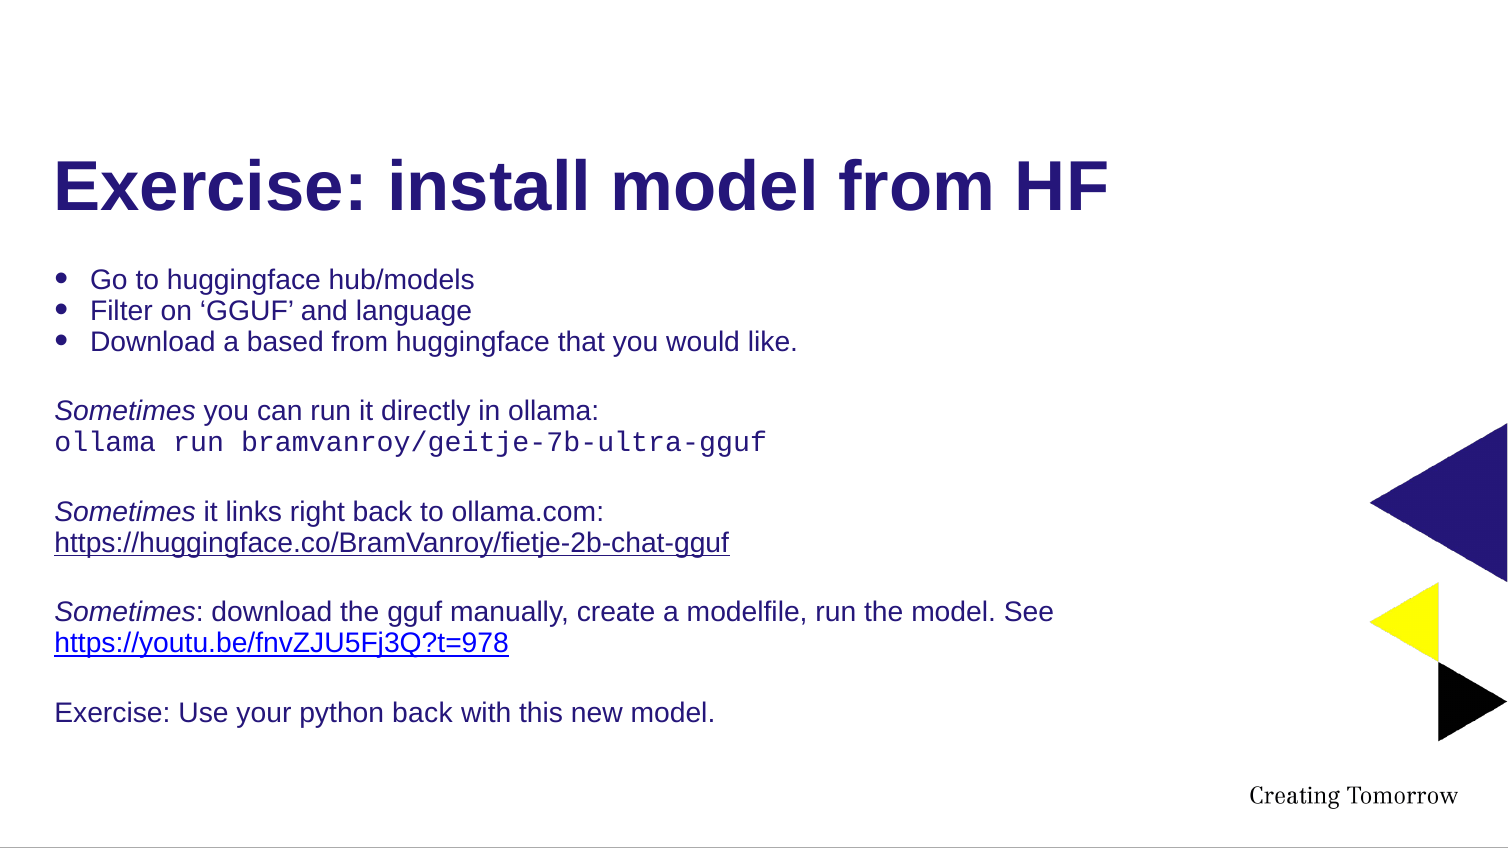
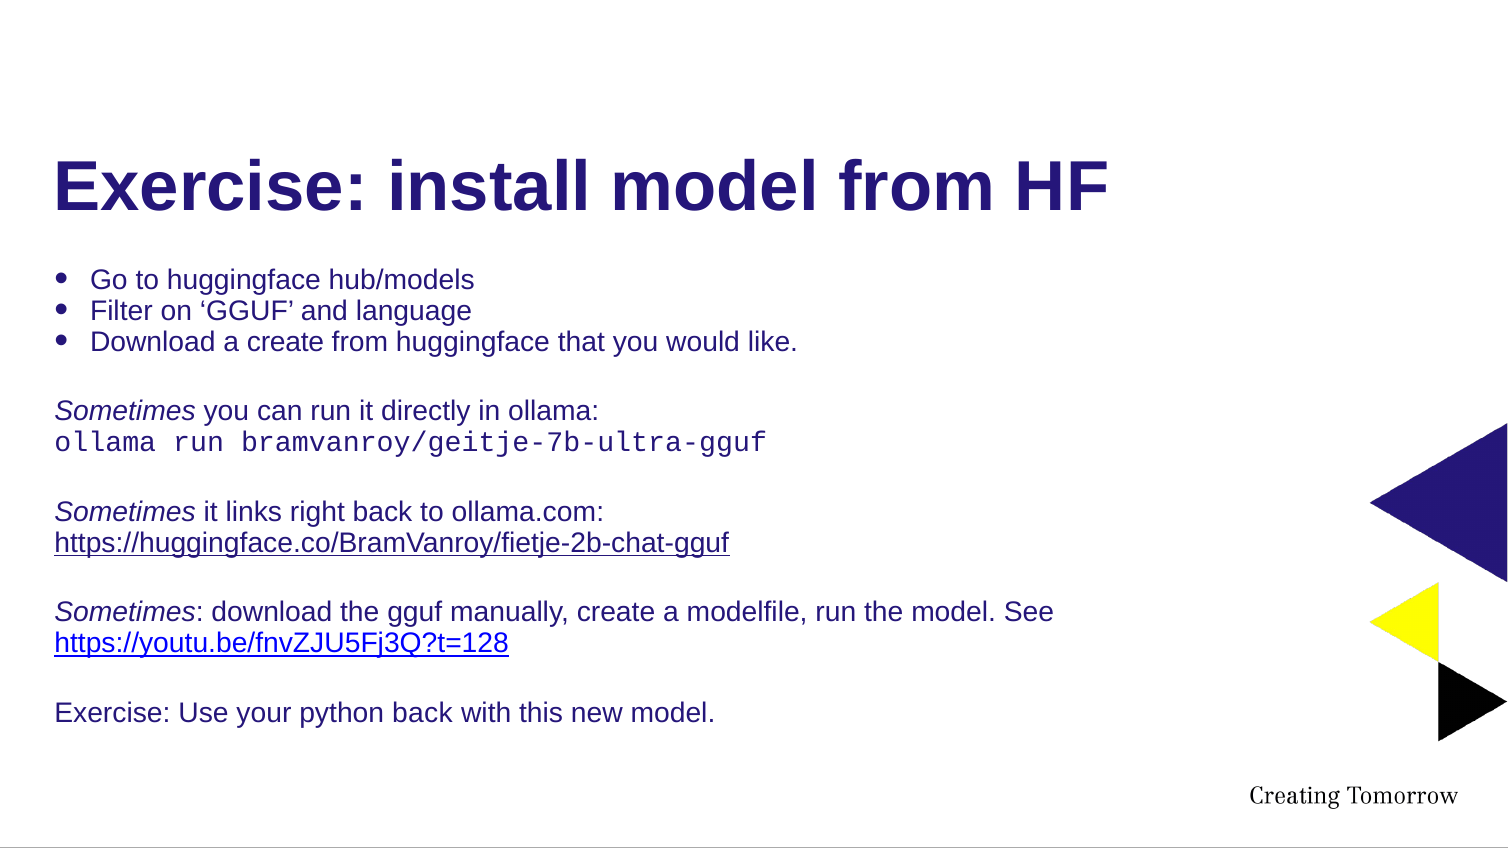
a based: based -> create (286, 342)
https://youtu.be/fnvZJU5Fj3Q?t=978: https://youtu.be/fnvZJU5Fj3Q?t=978 -> https://youtu.be/fnvZJU5Fj3Q?t=128 (282, 644)
